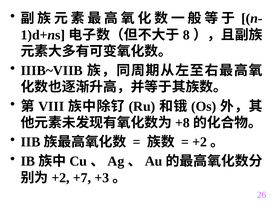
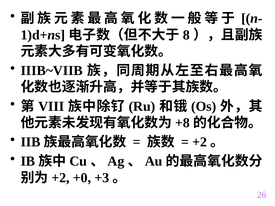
+7: +7 -> +0 (82, 178)
